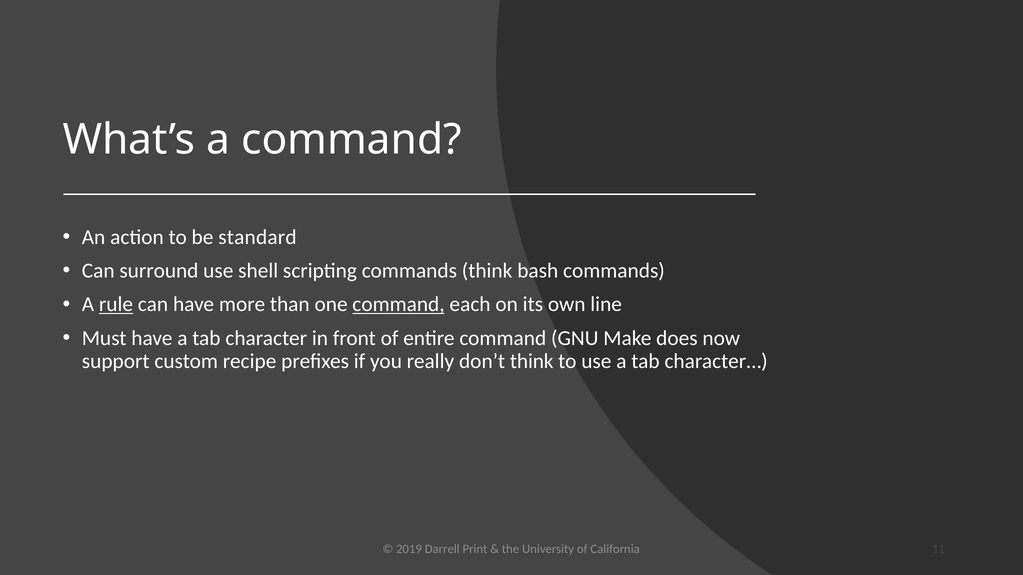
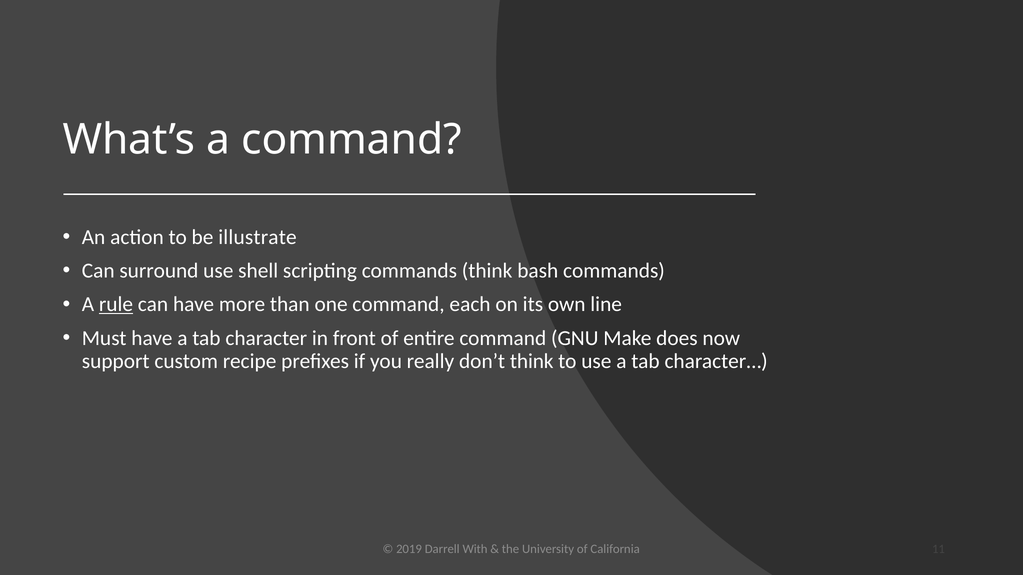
standard: standard -> illustrate (257, 237)
command underline: present -> none (399, 305)
Print: Print -> With (475, 549)
